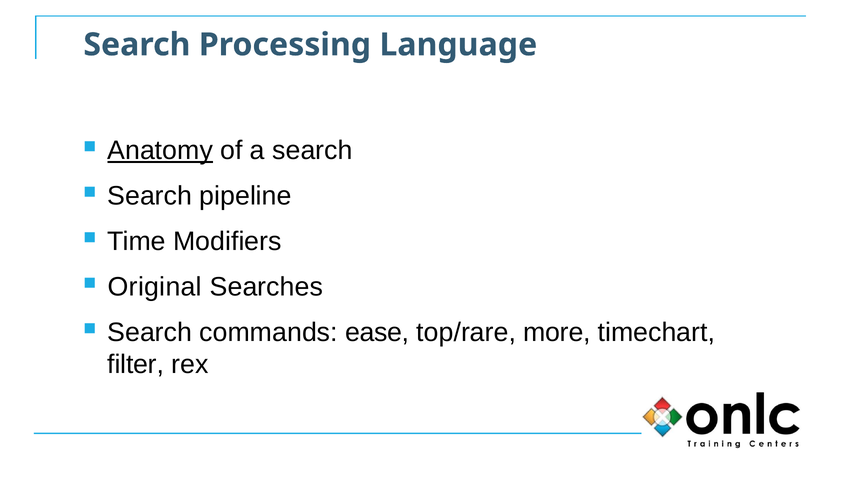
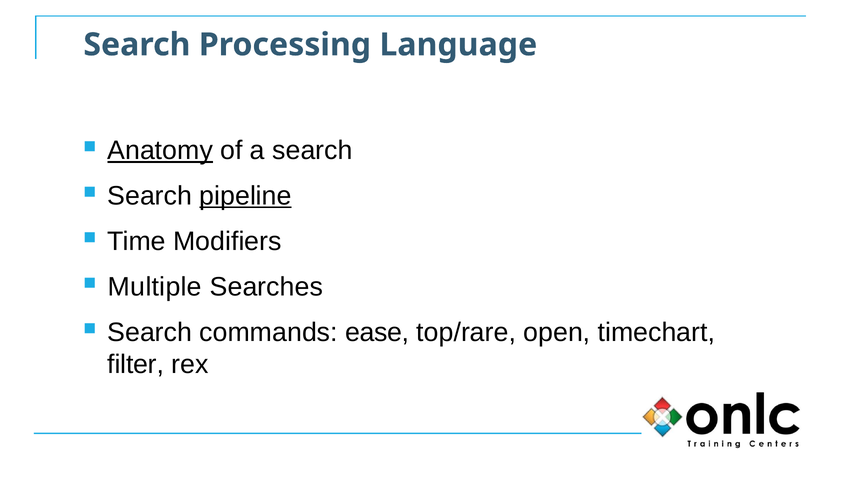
pipeline underline: none -> present (246, 196)
Original: Original -> Multiple (155, 287)
more: more -> open (557, 333)
